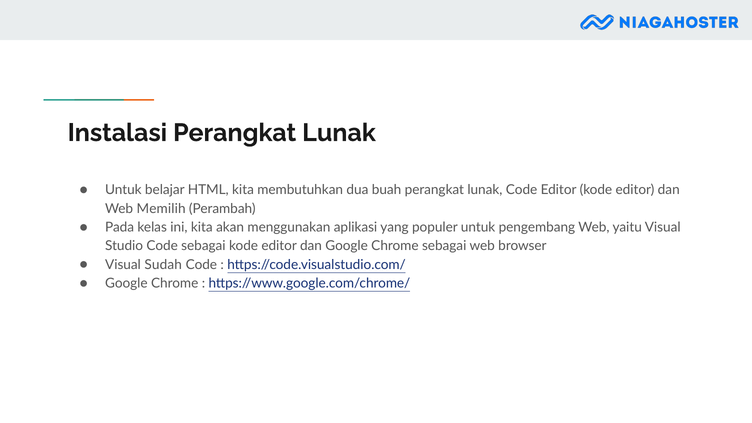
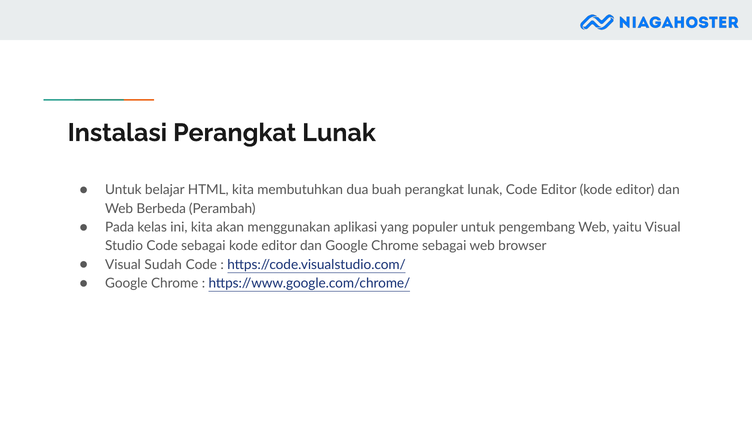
Memilih: Memilih -> Berbeda (161, 209)
